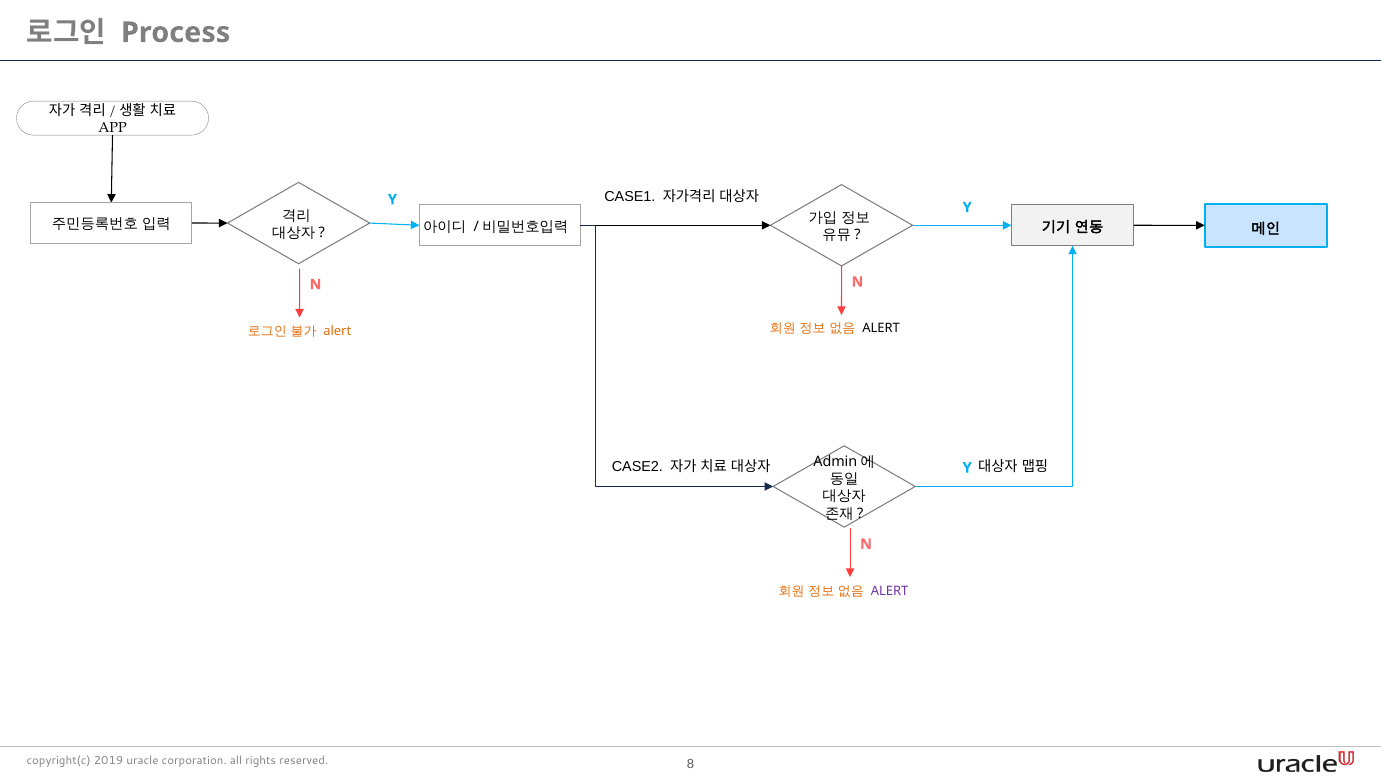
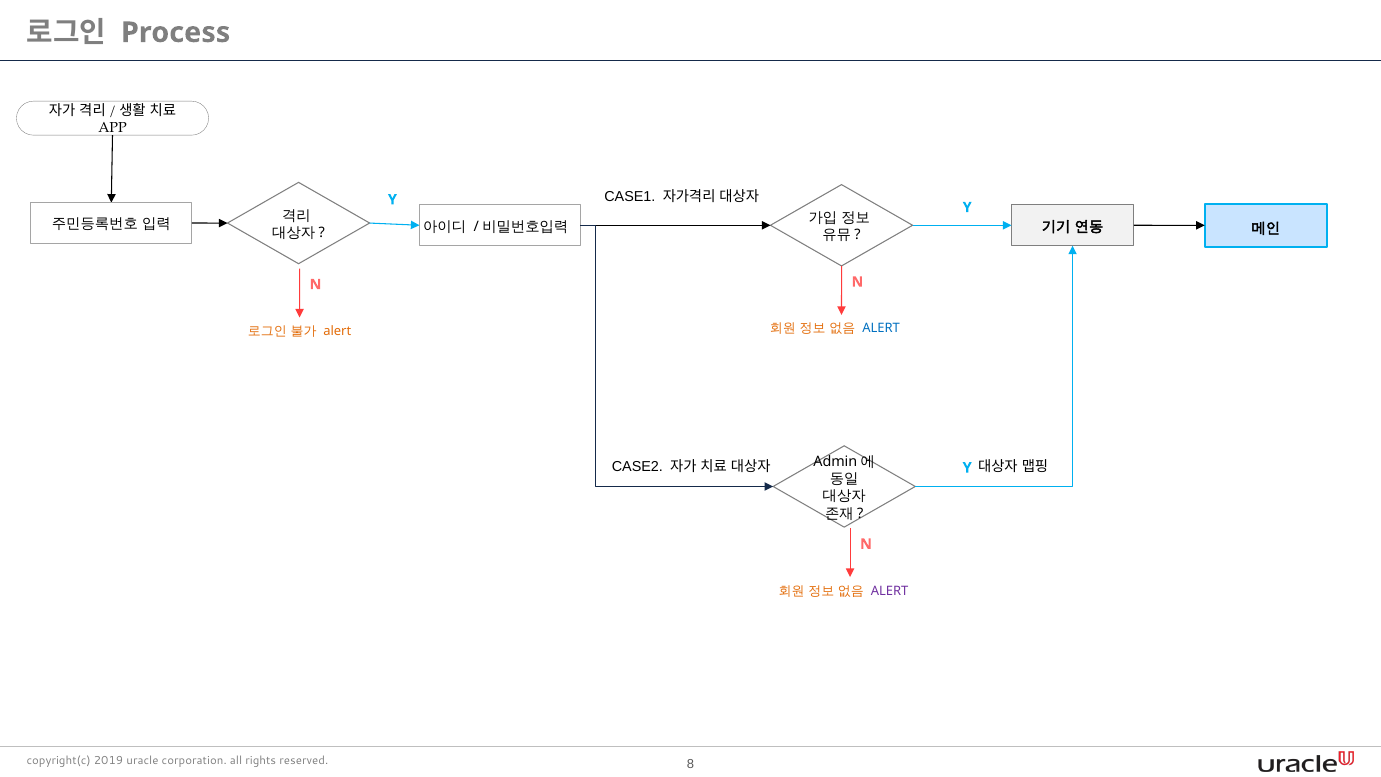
ALERT colour: black -> blue (881, 329)
